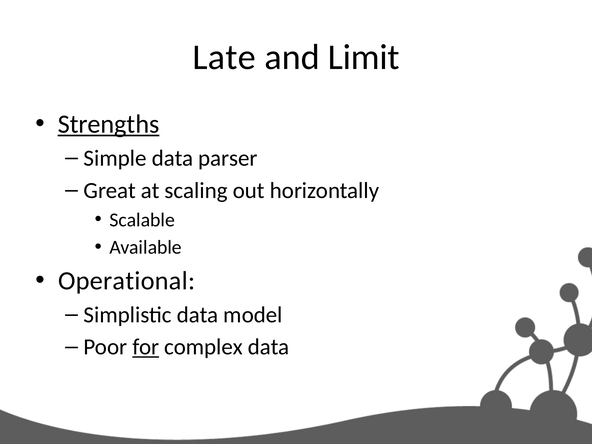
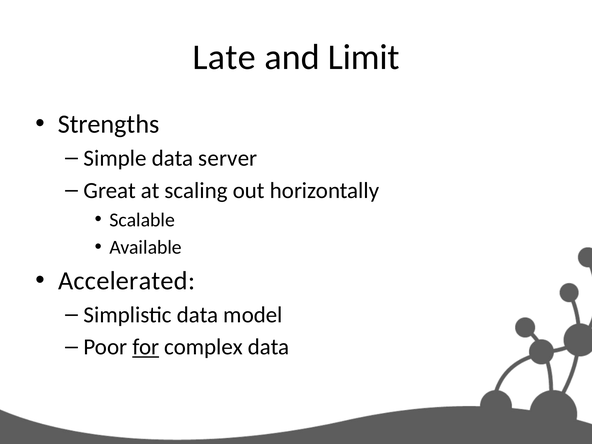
Strengths underline: present -> none (109, 124)
parser: parser -> server (228, 158)
Operational: Operational -> Accelerated (127, 281)
